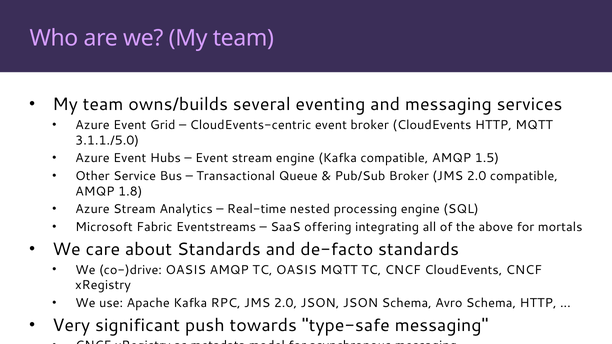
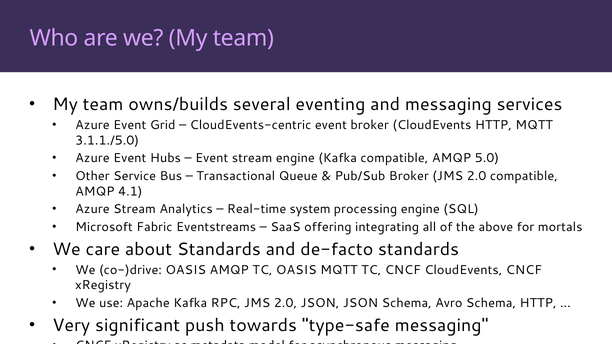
1.5: 1.5 -> 5.0 (487, 158)
1.8: 1.8 -> 4.1 (130, 191)
nested: nested -> system (310, 209)
